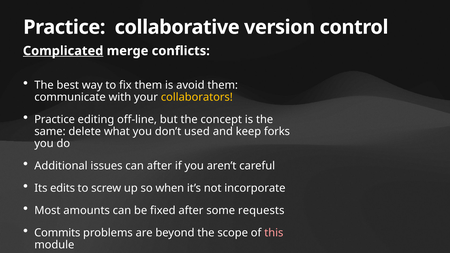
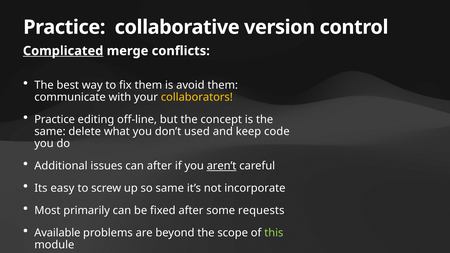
forks: forks -> code (277, 132)
aren’t underline: none -> present (222, 166)
edits: edits -> easy (62, 188)
so when: when -> same (170, 188)
amounts: amounts -> primarily (87, 211)
Commits: Commits -> Available (57, 233)
this colour: pink -> light green (274, 233)
